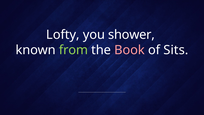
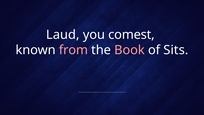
Lofty: Lofty -> Laud (63, 35)
shower: shower -> comest (131, 35)
from colour: light green -> pink (73, 50)
